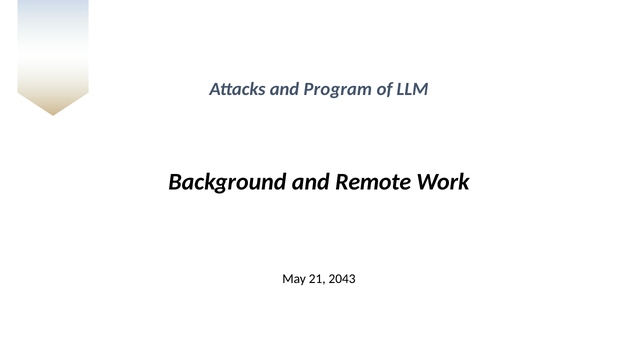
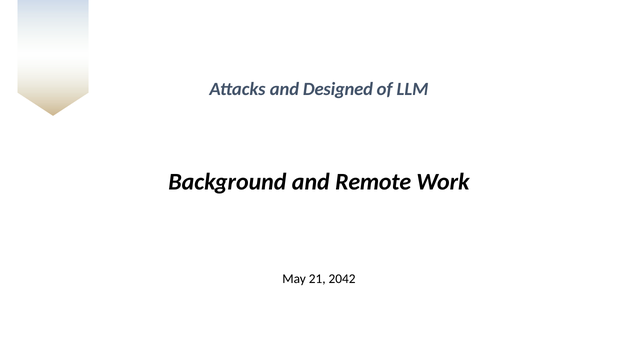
Program: Program -> Designed (338, 89)
2043: 2043 -> 2042 (342, 279)
